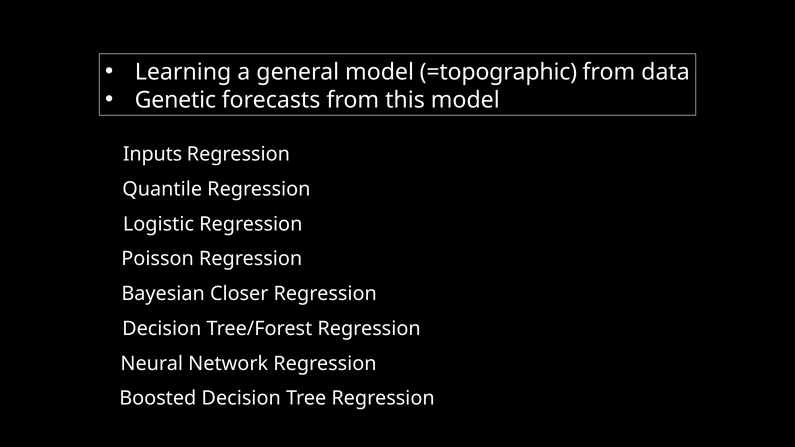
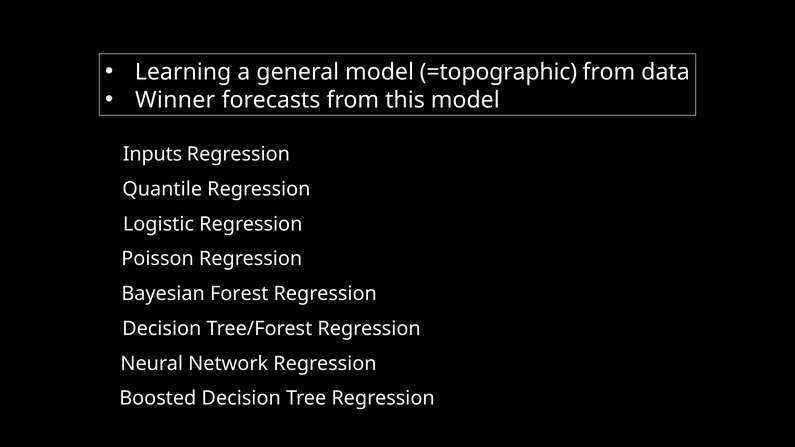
Genetic: Genetic -> Winner (175, 100)
Closer: Closer -> Forest (239, 294)
